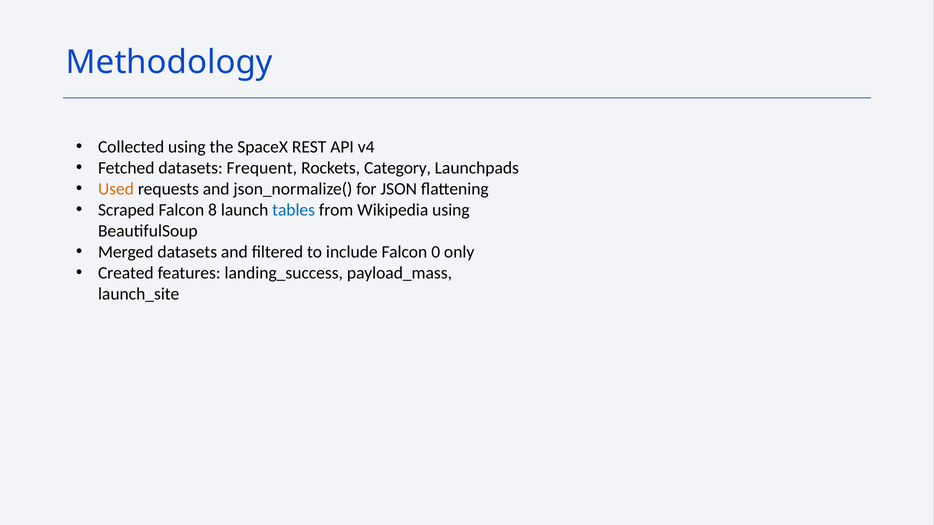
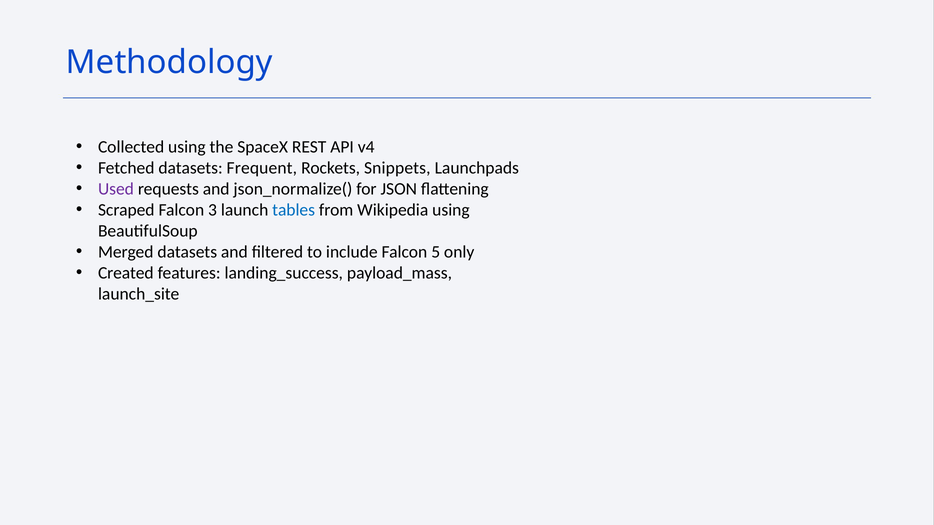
Category: Category -> Snippets (397, 168)
Used colour: orange -> purple (116, 189)
8: 8 -> 3 (213, 210)
0: 0 -> 5 (436, 252)
